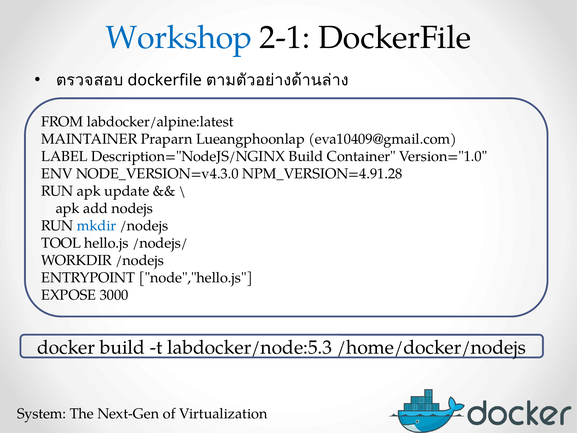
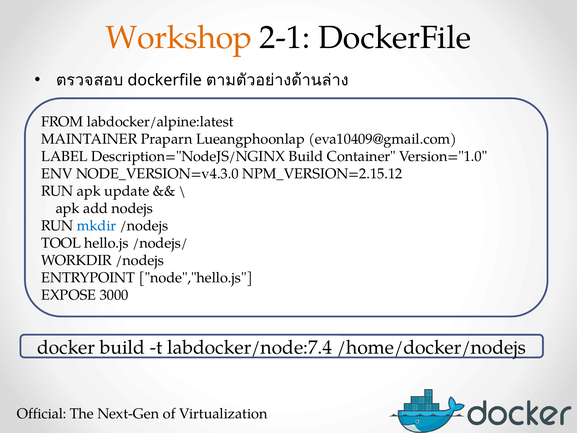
Workshop colour: blue -> orange (179, 37)
NPM_VERSION=4.91.28: NPM_VERSION=4.91.28 -> NPM_VERSION=2.15.12 (322, 174)
labdocker/node:5.3: labdocker/node:5.3 -> labdocker/node:7.4 (250, 347)
System: System -> Official (42, 414)
